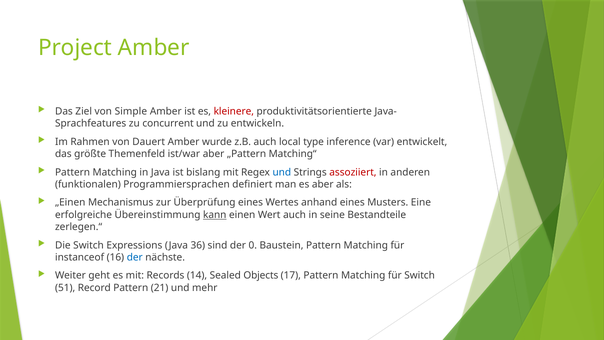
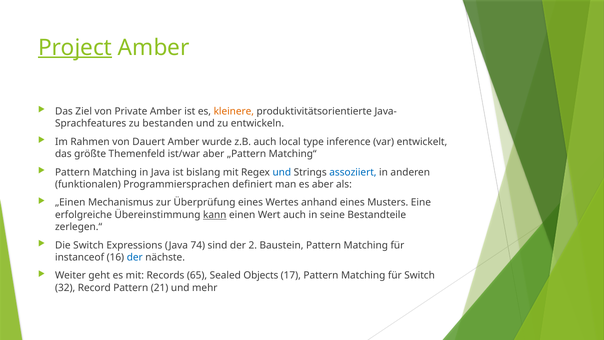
Project underline: none -> present (75, 48)
Simple: Simple -> Private (131, 111)
kleinere colour: red -> orange (234, 111)
concurrent: concurrent -> bestanden (168, 123)
assoziiert colour: red -> blue (353, 172)
36: 36 -> 74 (198, 245)
0: 0 -> 2 (253, 245)
14: 14 -> 65 (197, 275)
51: 51 -> 32 (65, 288)
